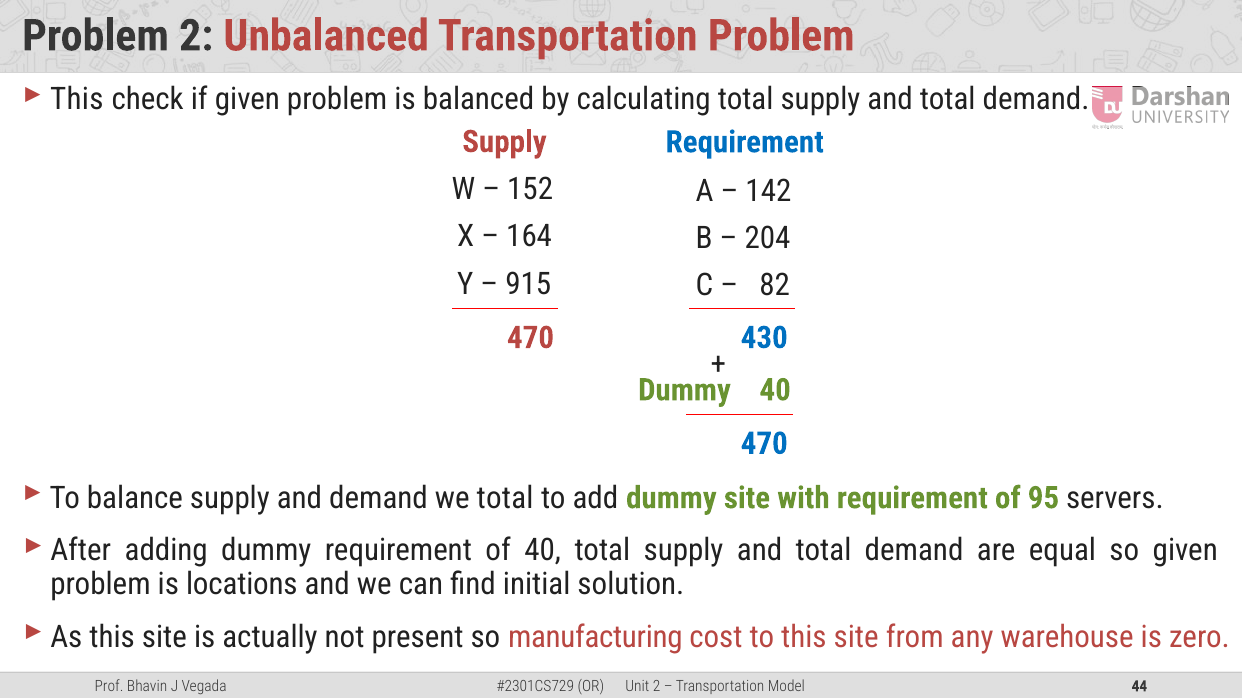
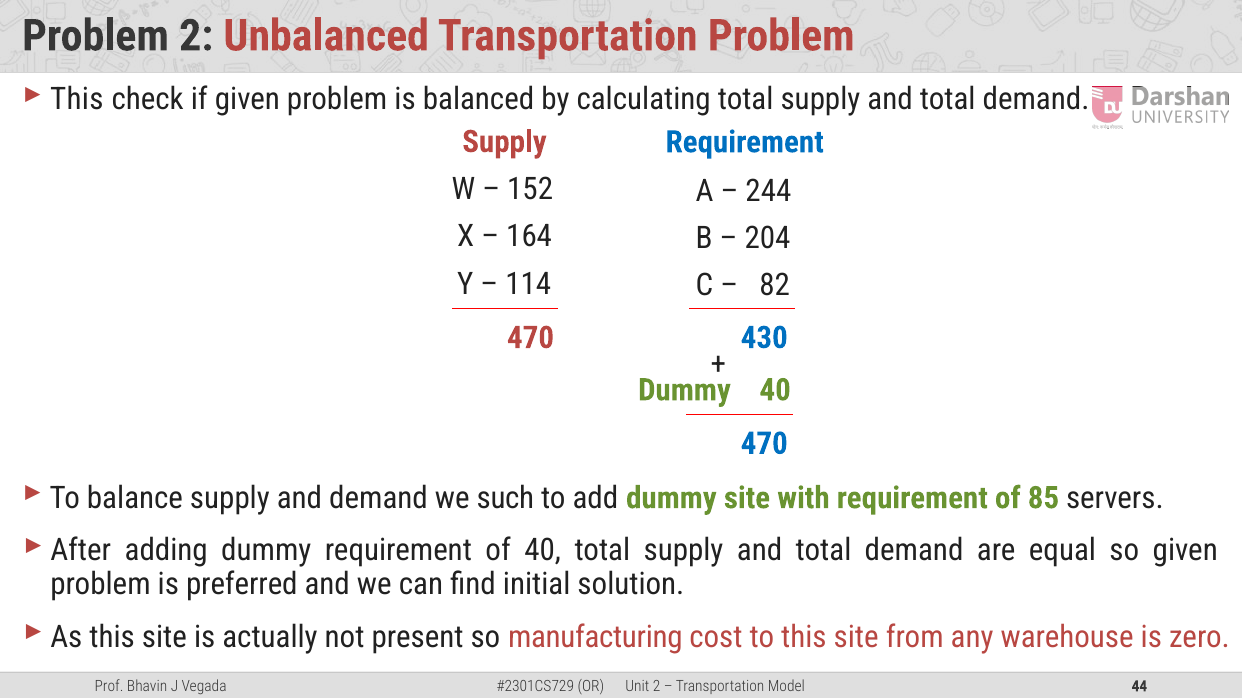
142: 142 -> 244 (768, 191)
915: 915 -> 114 (528, 284)
we total: total -> such (505, 498)
95: 95 -> 85 (1043, 498)
locations: locations -> preferred (242, 585)
